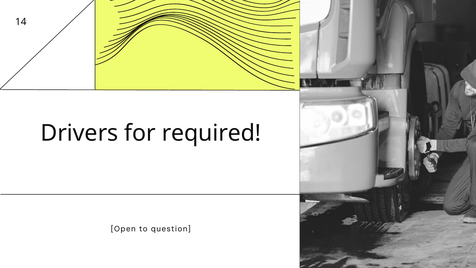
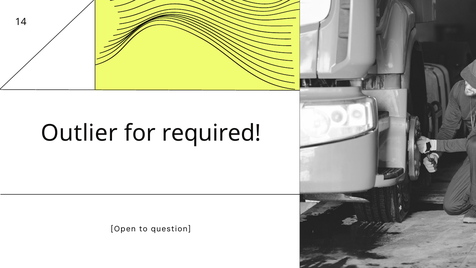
Drivers: Drivers -> Outlier (79, 133)
